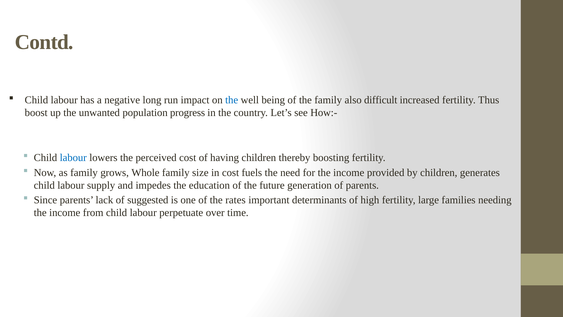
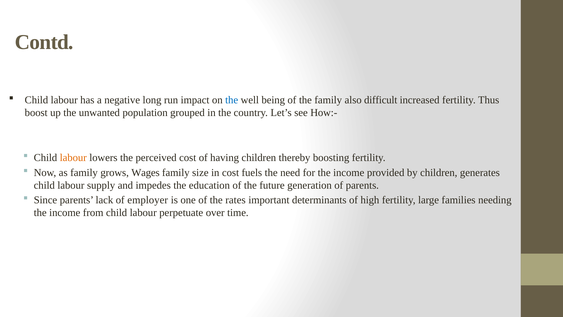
progress: progress -> grouped (188, 113)
labour colour: blue -> orange (73, 158)
Whole: Whole -> Wages (146, 172)
suggested: suggested -> employer (148, 200)
